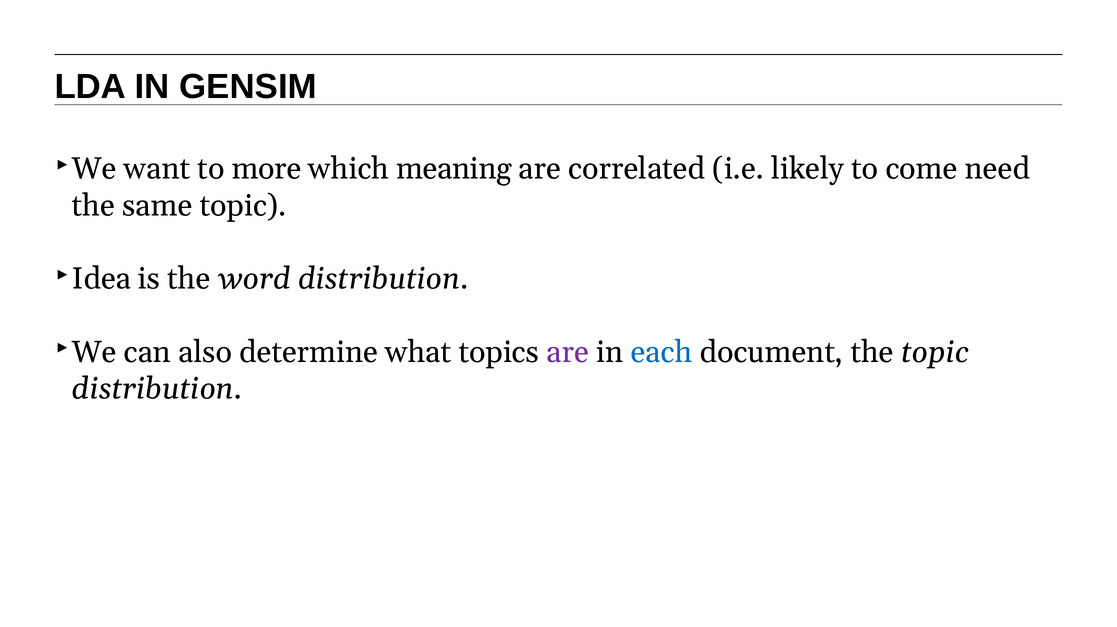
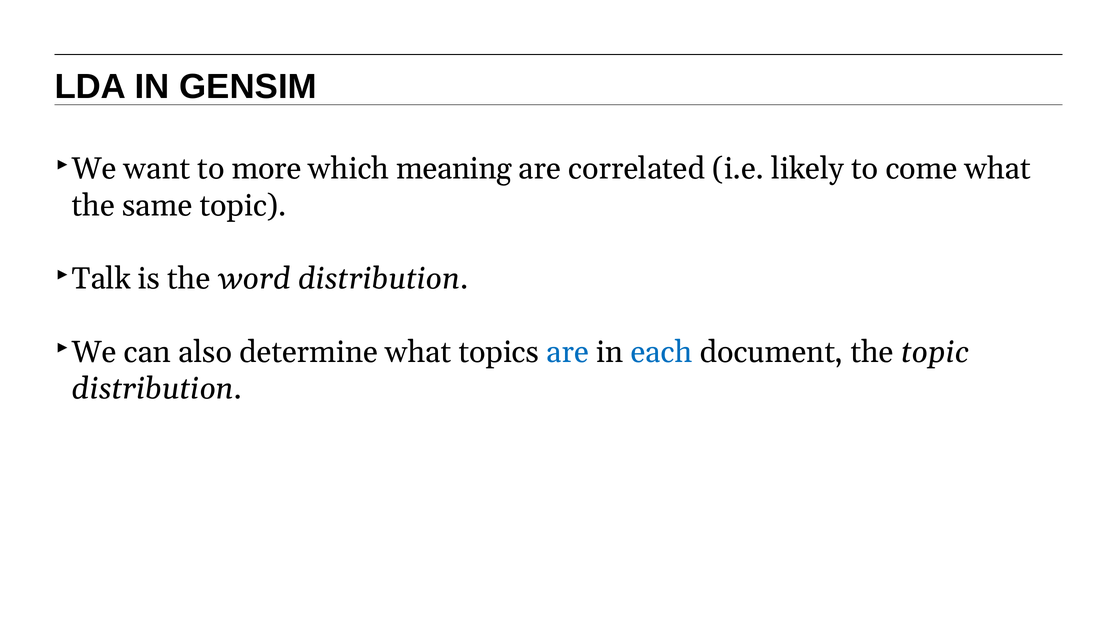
come need: need -> what (998, 169)
Idea: Idea -> Talk (101, 279)
are colour: purple -> blue (568, 352)
